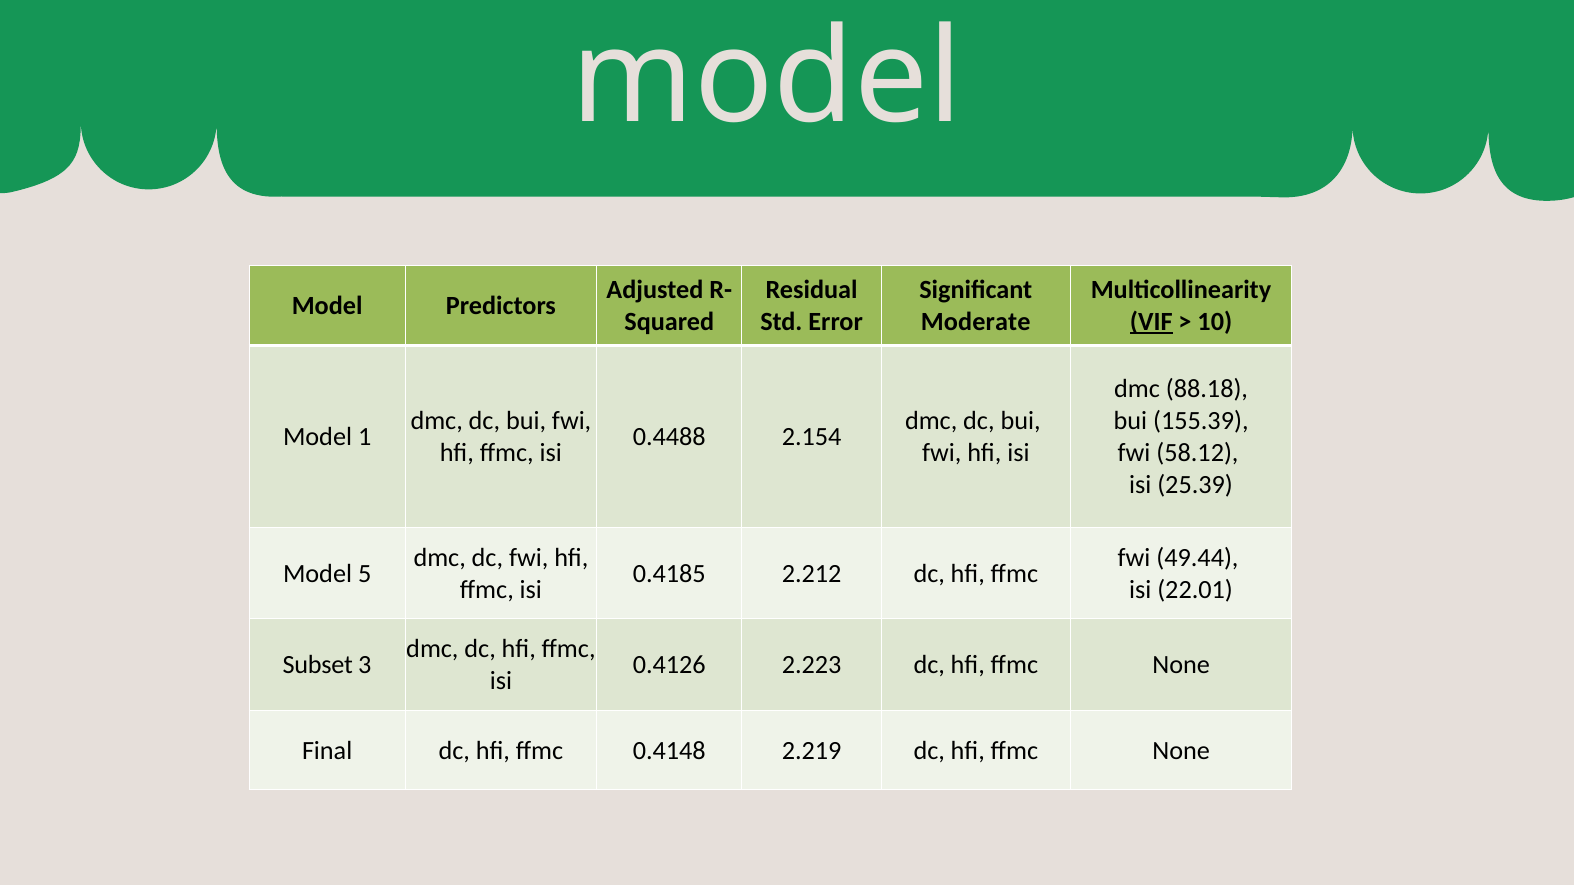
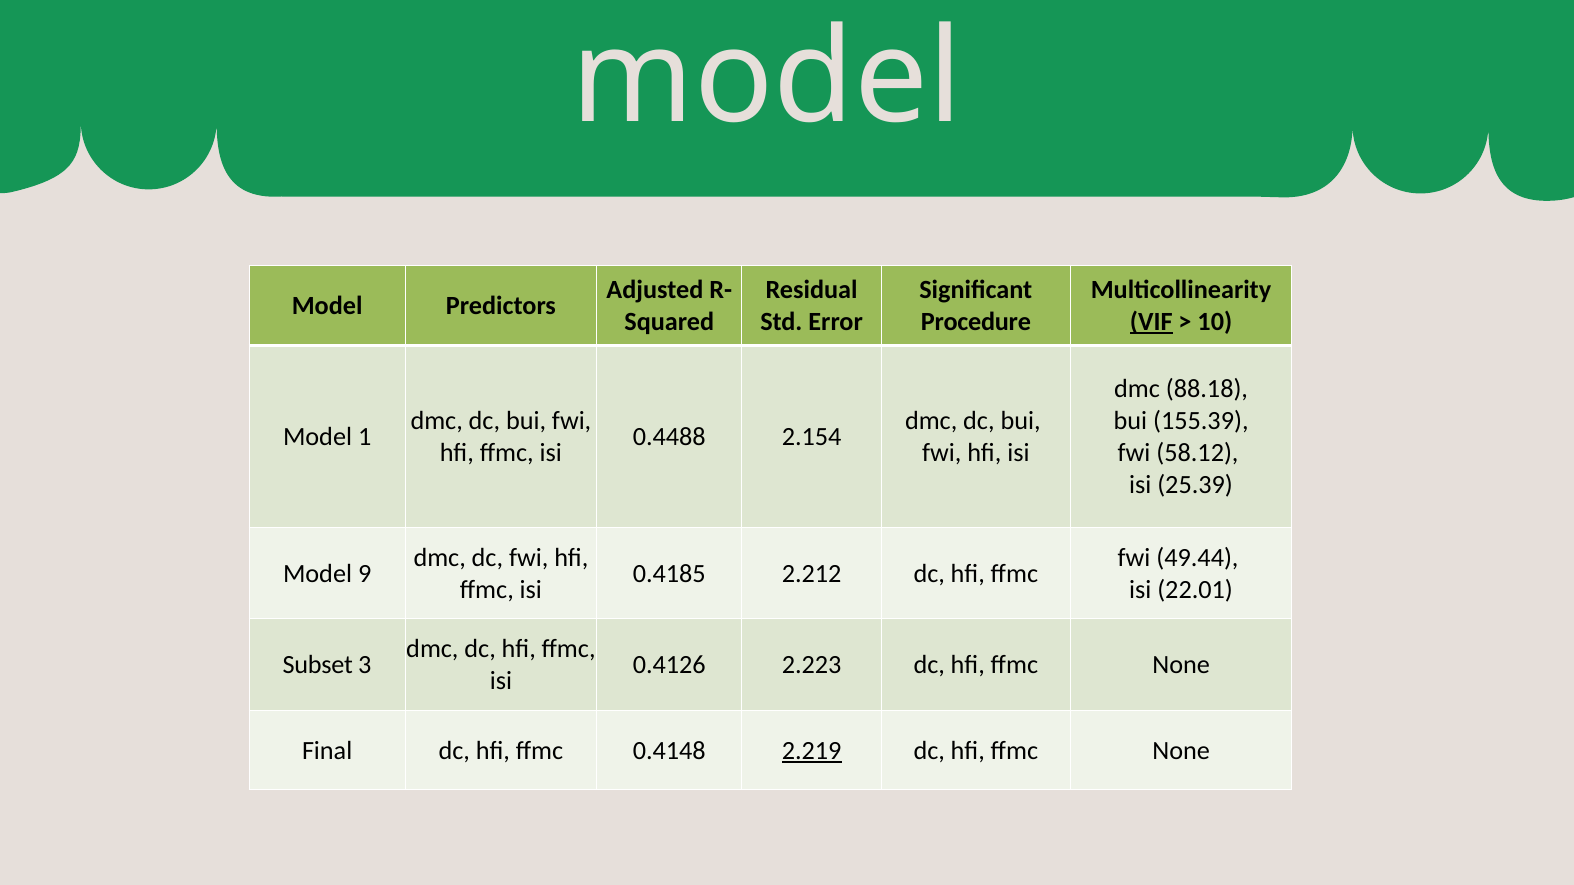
Moderate: Moderate -> Procedure (976, 322)
5: 5 -> 9 (365, 574)
2.219 underline: none -> present (812, 751)
